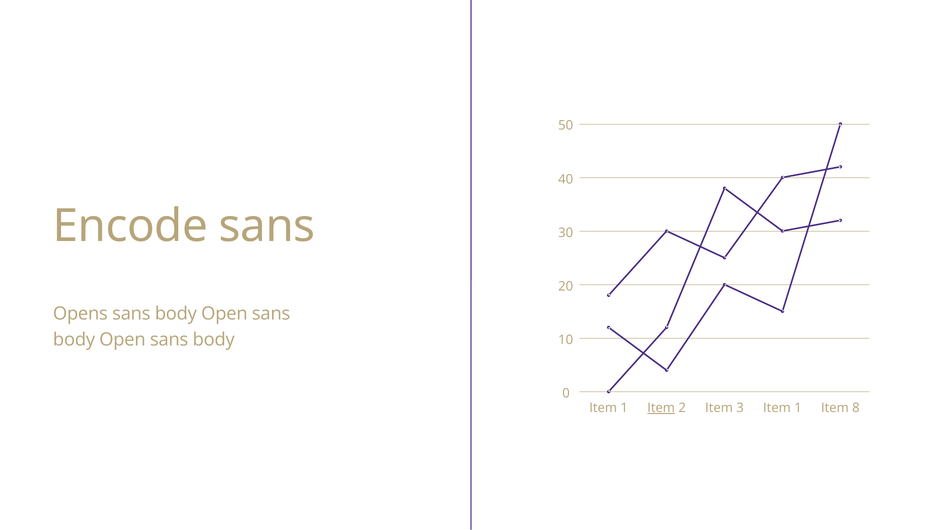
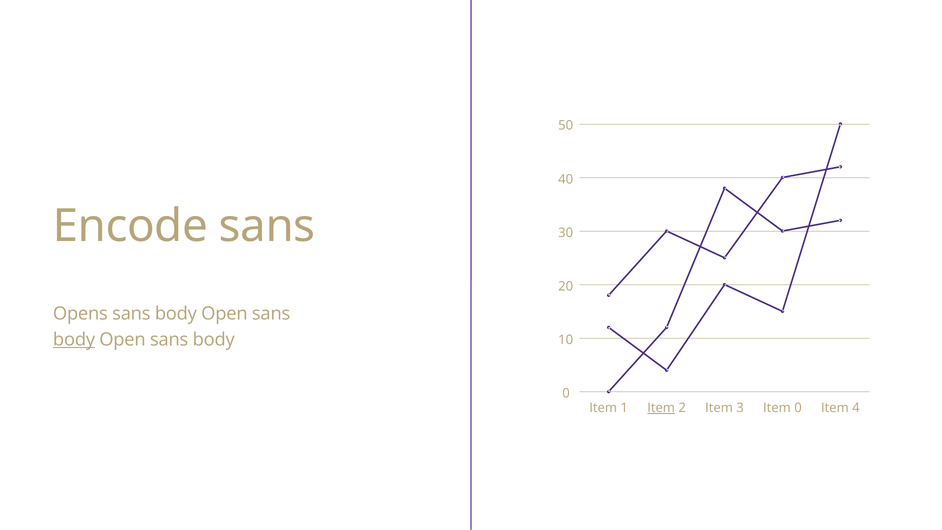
body underline: none -> present (74, 339)
3 Item 1: 1 -> 0 (798, 408)
8: 8 -> 4 (856, 408)
